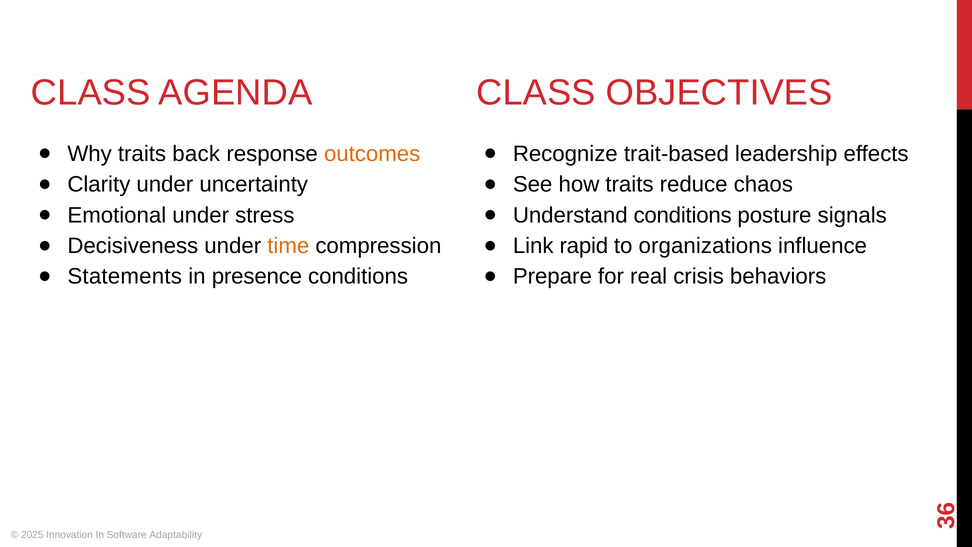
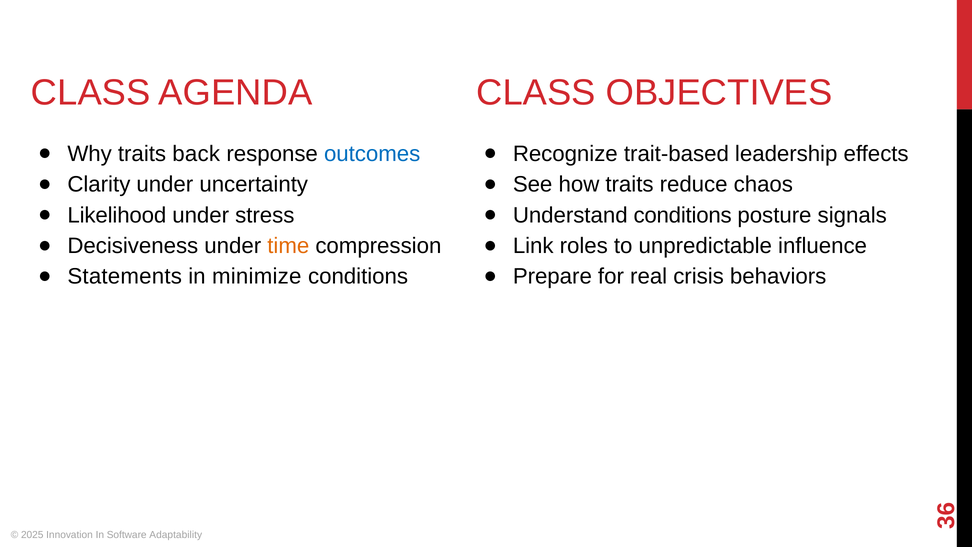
outcomes colour: orange -> blue (372, 154)
Emotional: Emotional -> Likelihood (117, 215)
rapid: rapid -> roles (584, 246)
organizations: organizations -> unpredictable (705, 246)
presence: presence -> minimize (257, 276)
